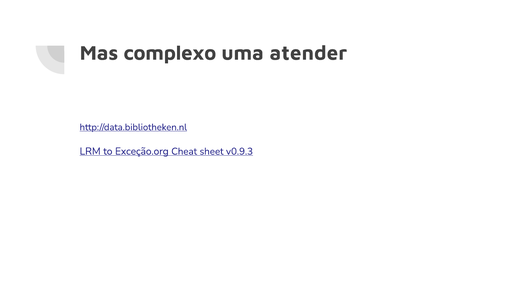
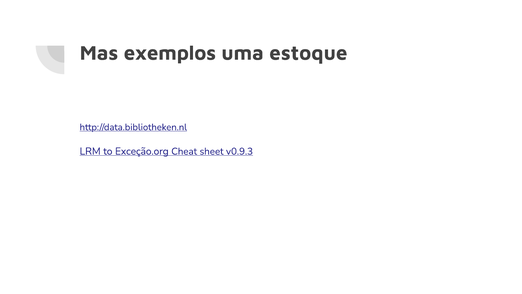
complexo: complexo -> exemplos (170, 53)
atender: atender -> estoque (308, 53)
